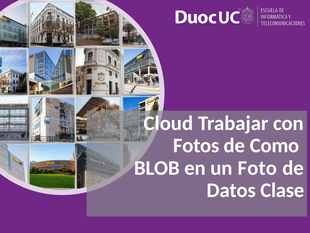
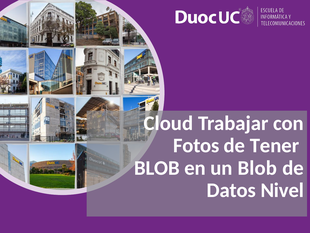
Como: Como -> Tener (274, 145)
un Foto: Foto -> Blob (257, 168)
Clase: Clase -> Nivel (282, 190)
